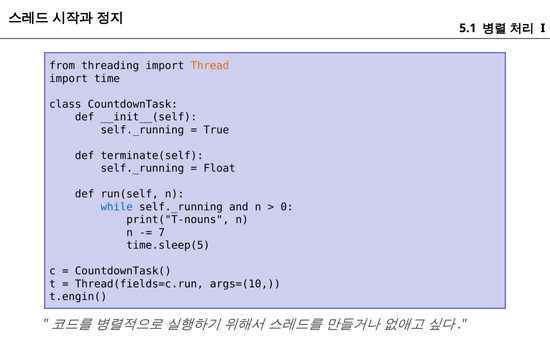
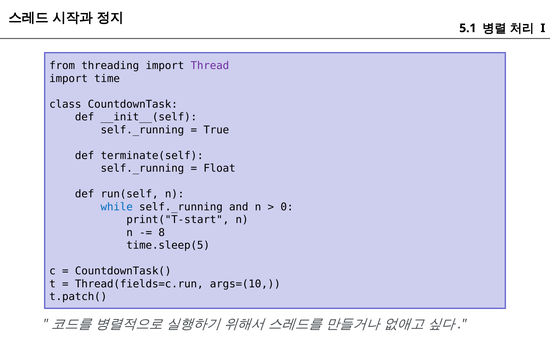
Thread colour: orange -> purple (210, 66)
print("T-nouns: print("T-nouns -> print("T-start (178, 220)
7: 7 -> 8 (162, 233)
t.engin(: t.engin( -> t.patch( (78, 297)
